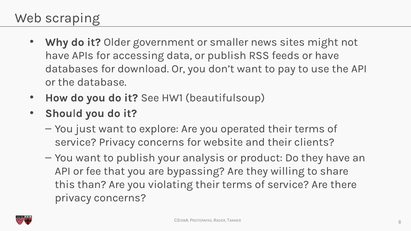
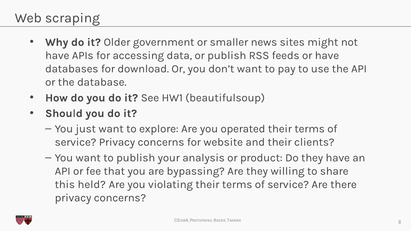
than: than -> held (92, 185)
